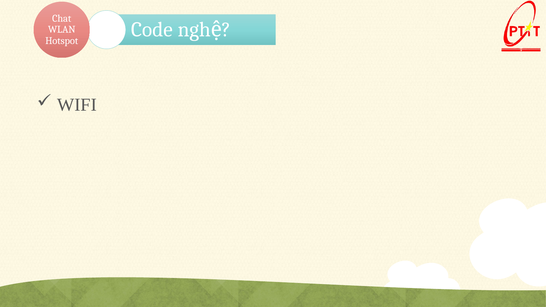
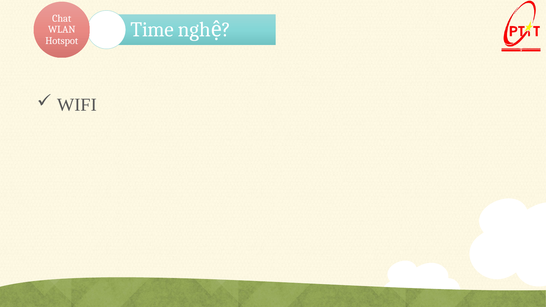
Code: Code -> Time (152, 30)
